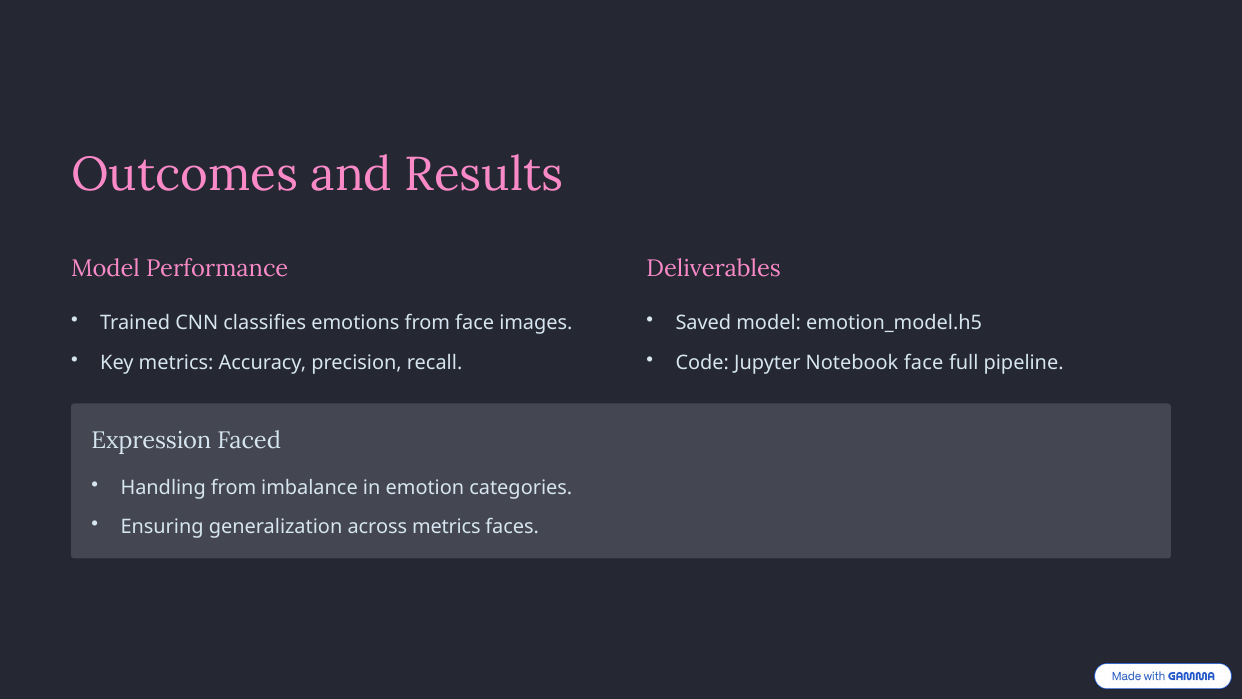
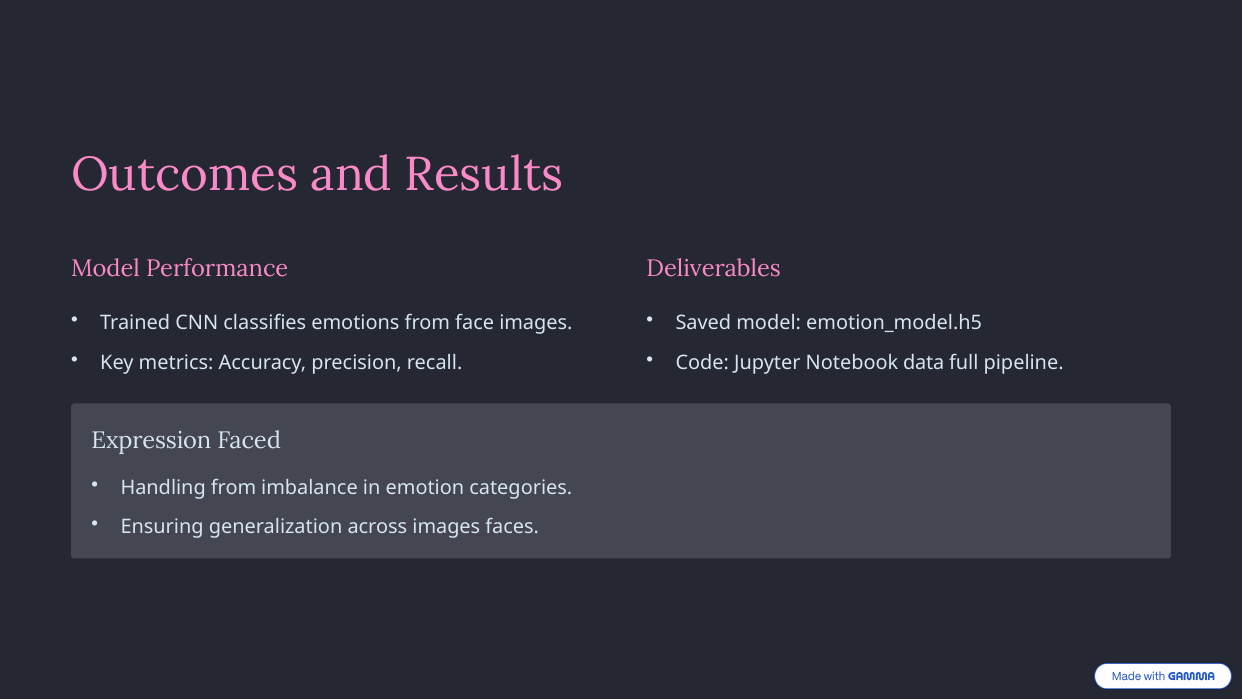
Notebook face: face -> data (924, 363)
across metrics: metrics -> images (446, 527)
